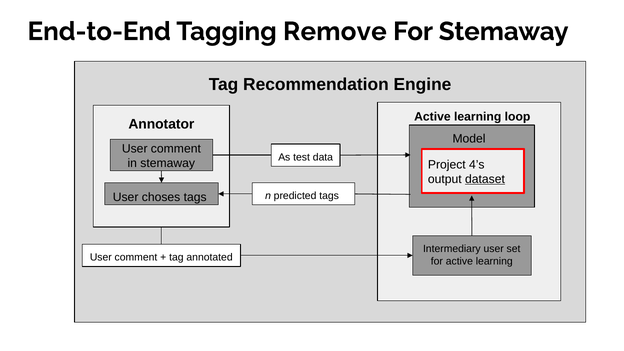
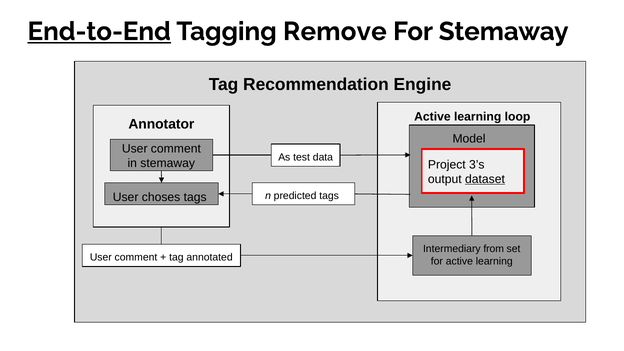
End-to-End underline: none -> present (99, 31)
4’s: 4’s -> 3’s (477, 165)
Intermediary user: user -> from (494, 249)
